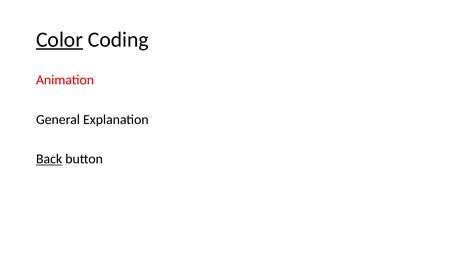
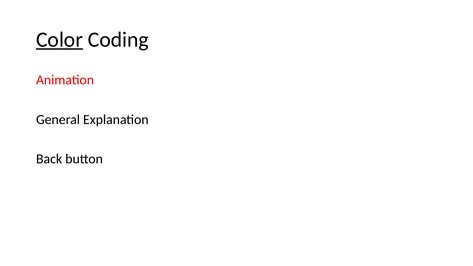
Back underline: present -> none (49, 159)
